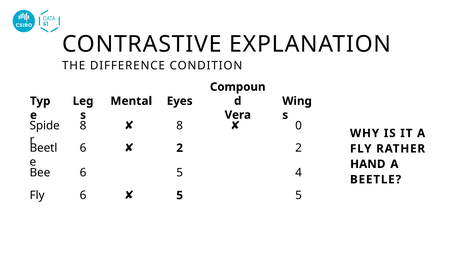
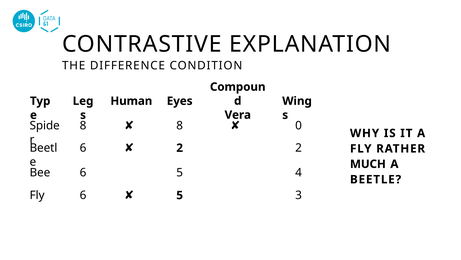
Mental: Mental -> Human (131, 101)
HAND: HAND -> MUCH (368, 164)
5: 5 -> 3 (298, 195)
